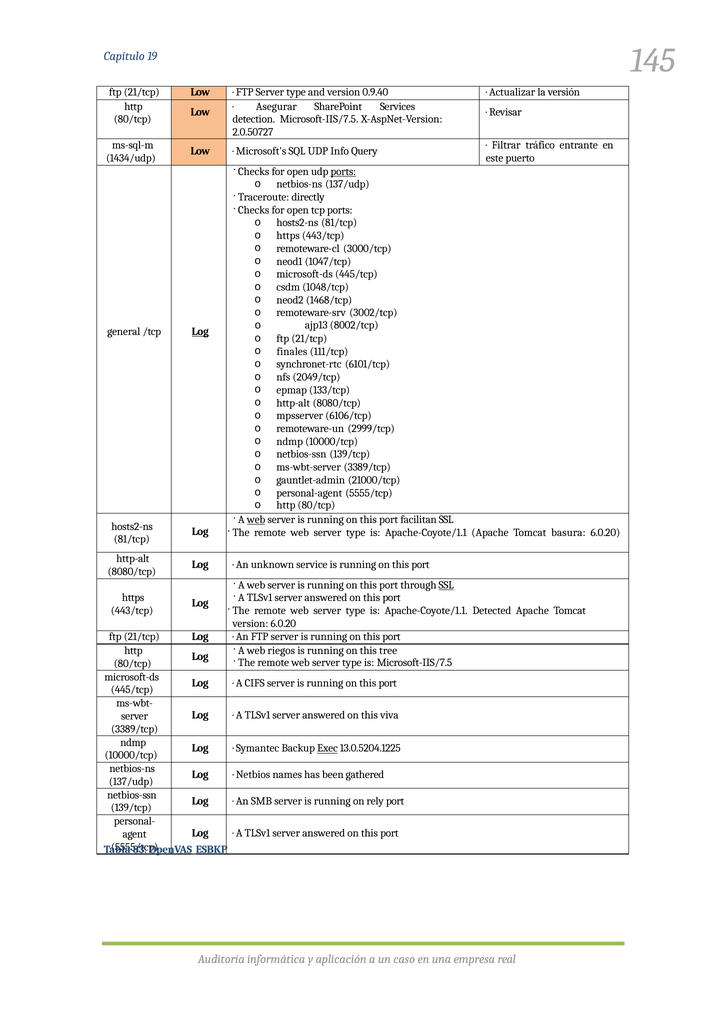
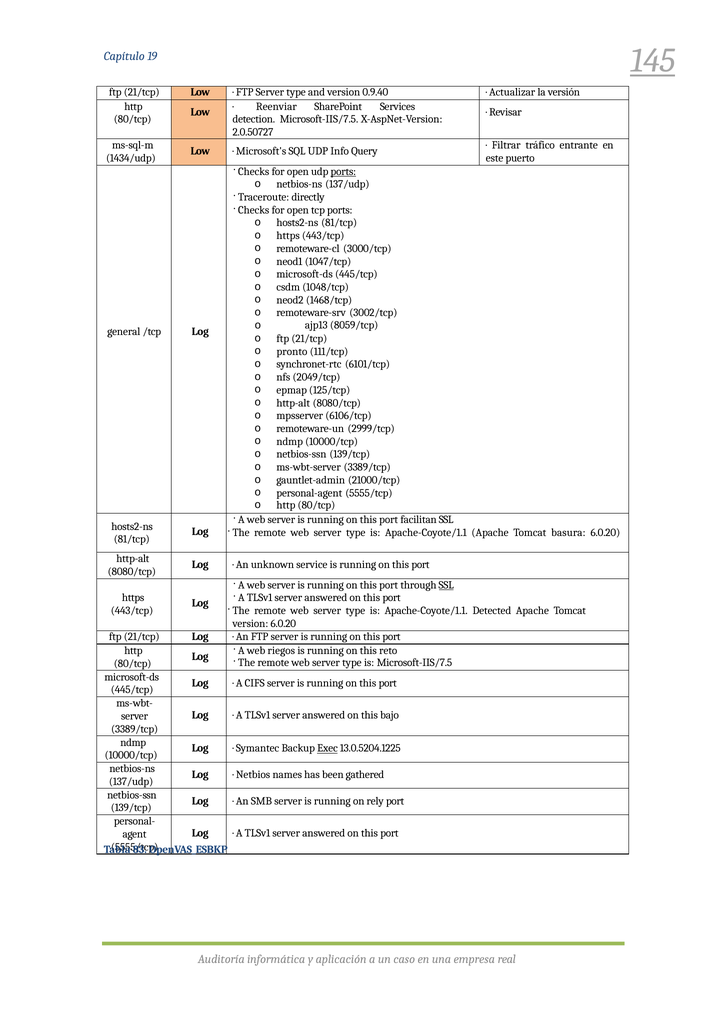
145 underline: none -> present (653, 61)
Asegurar: Asegurar -> Reenviar (276, 106)
8002/tcp: 8002/tcp -> 8059/tcp (354, 325)
Log underline: present -> none (200, 332)
finales: finales -> pronto (292, 352)
133/tcp: 133/tcp -> 125/tcp (330, 390)
web underline: present -> none (256, 520)
tree: tree -> reto (388, 651)
viva: viva -> bajo (389, 715)
